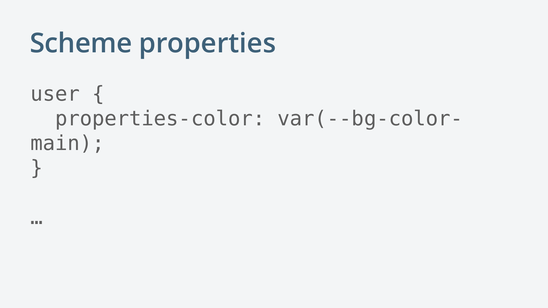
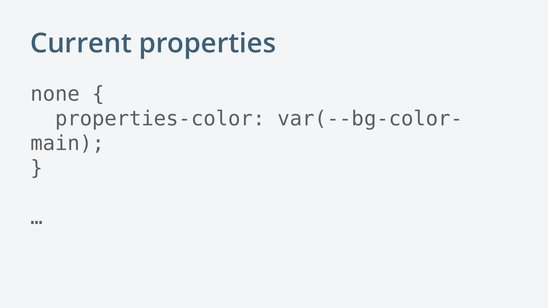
Scheme: Scheme -> Current (81, 44)
user: user -> none (55, 94)
